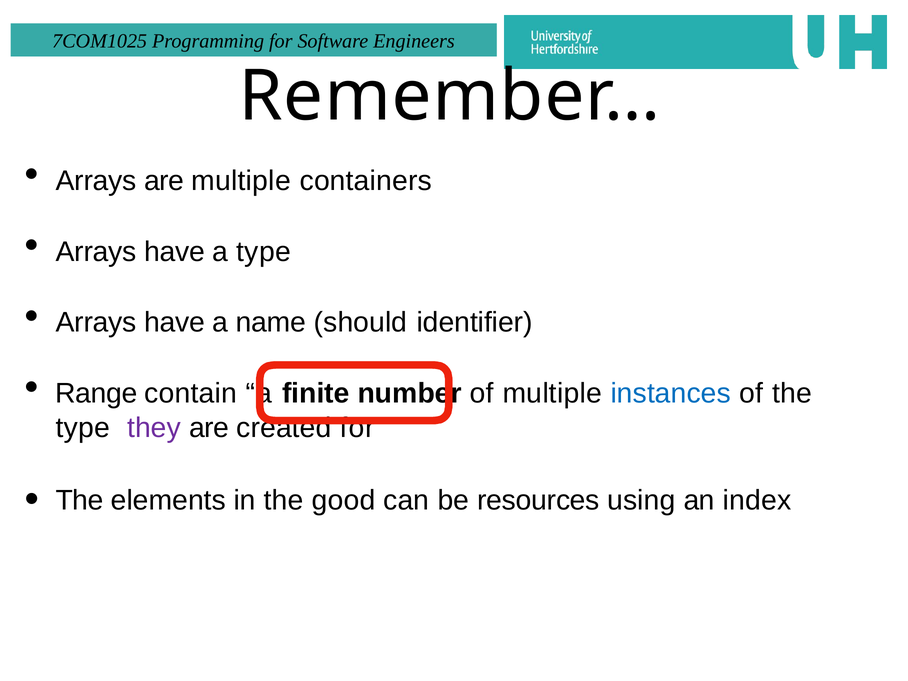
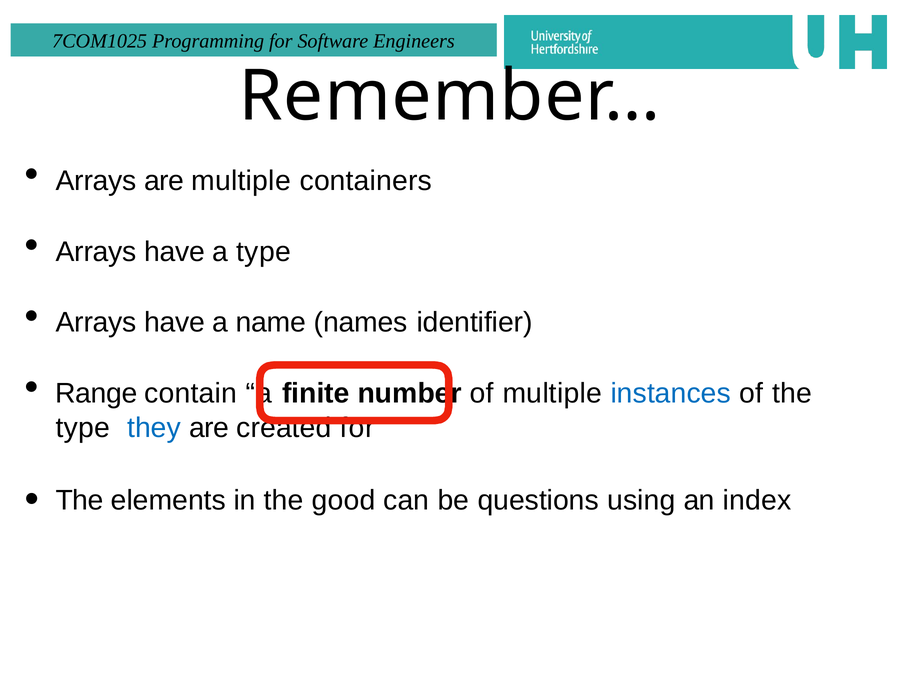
should: should -> names (361, 323)
they colour: purple -> blue (154, 428)
resources: resources -> questions (538, 500)
